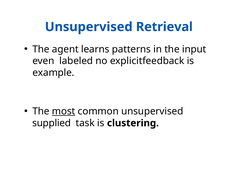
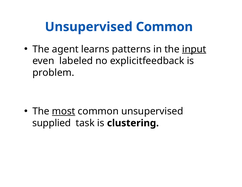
Unsupervised Retrieval: Retrieval -> Common (164, 27)
input underline: none -> present (194, 49)
example: example -> problem (53, 73)
